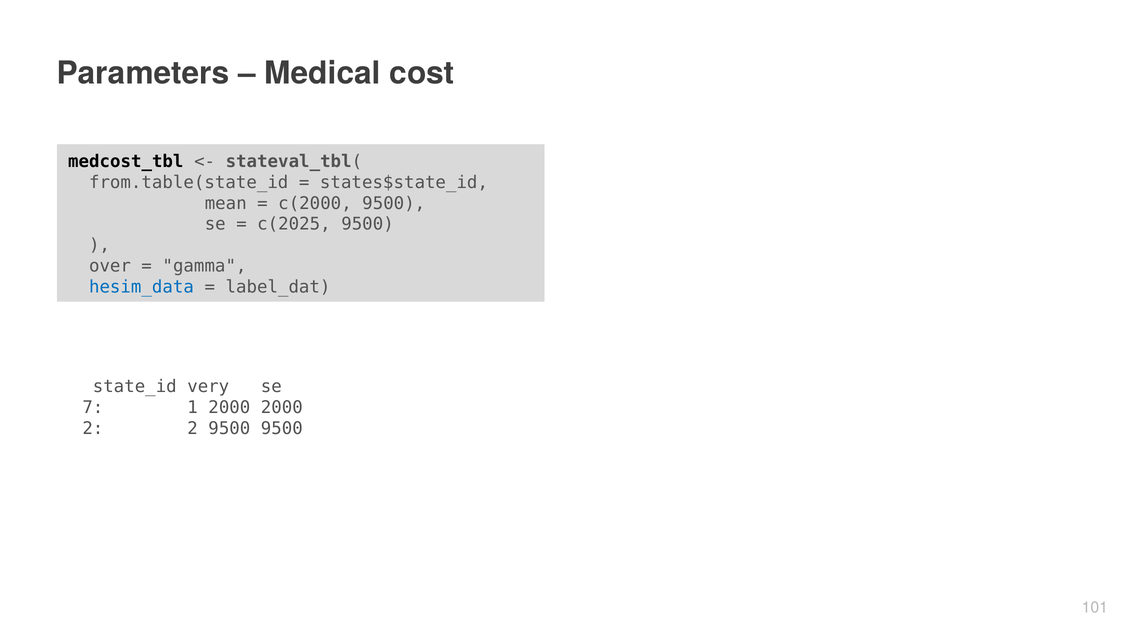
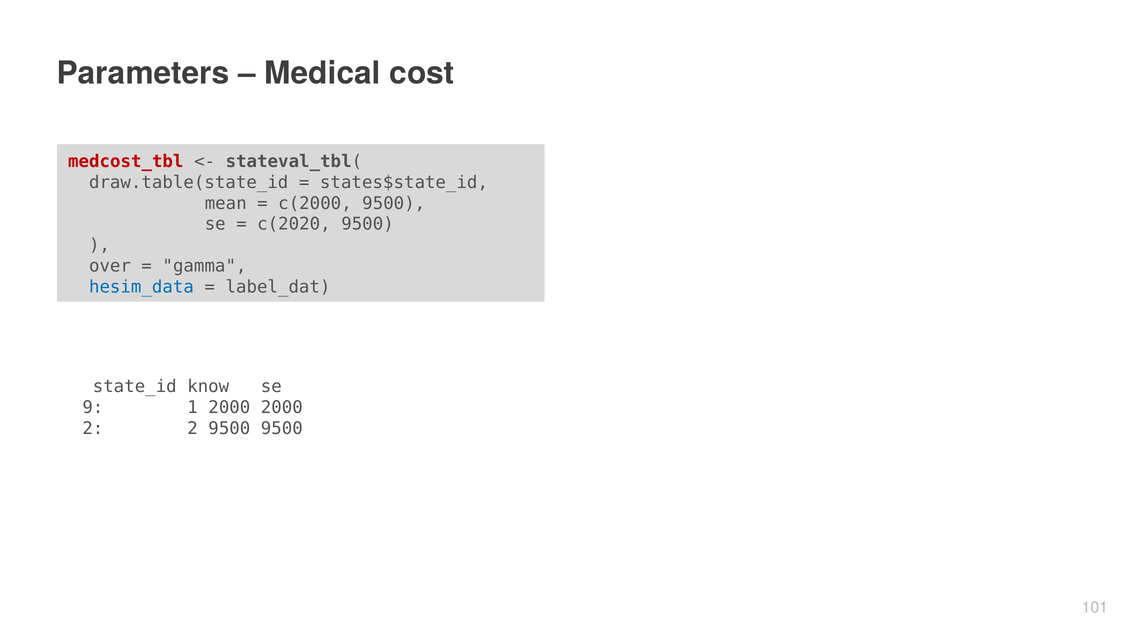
medcost_tbl colour: black -> red (126, 161)
from.table(state_id: from.table(state_id -> draw.table(state_id (189, 182)
c(2025: c(2025 -> c(2020 (294, 224)
very: very -> know (208, 386)
7: 7 -> 9 (93, 407)
